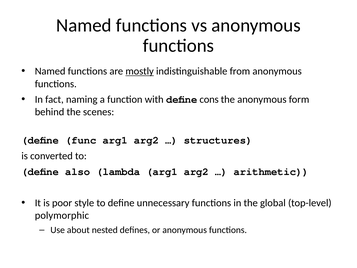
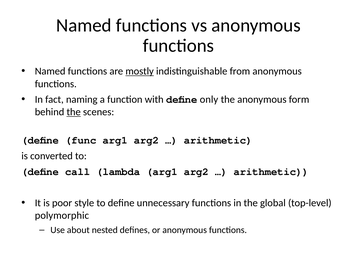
cons: cons -> only (209, 99)
the underline: none -> present (74, 112)
structures: structures -> arithmetic (218, 140)
also: also -> call (78, 171)
